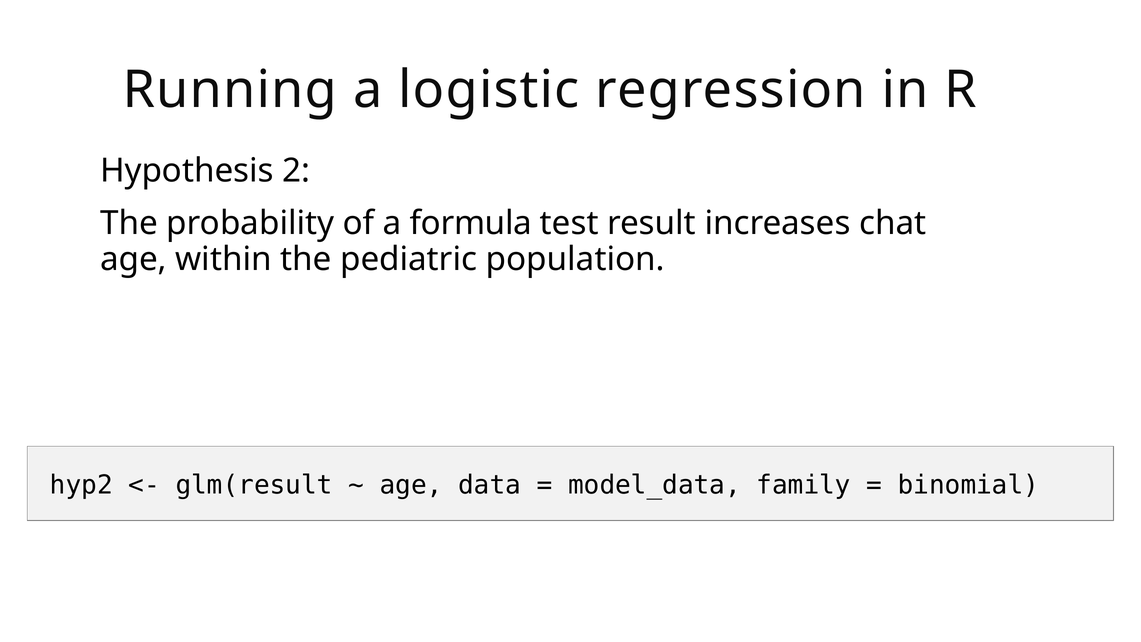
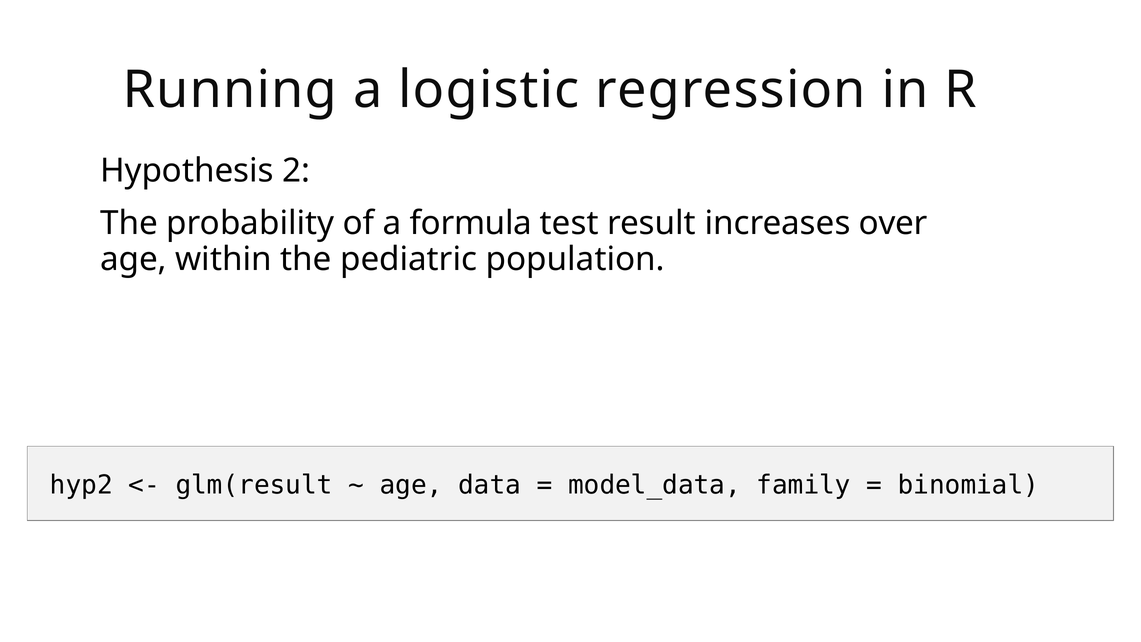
chat: chat -> over (893, 223)
